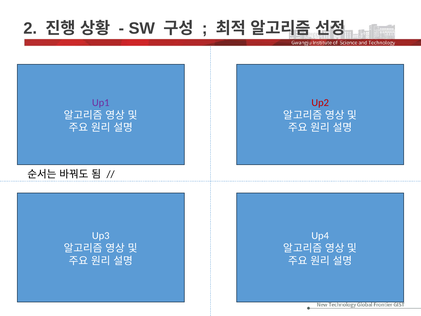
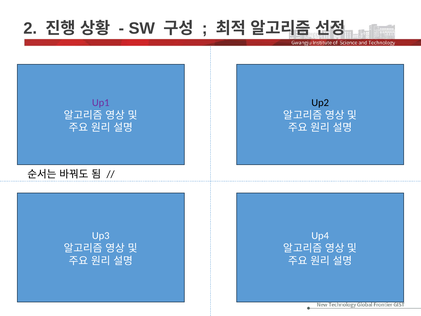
Up2 colour: red -> black (320, 102)
